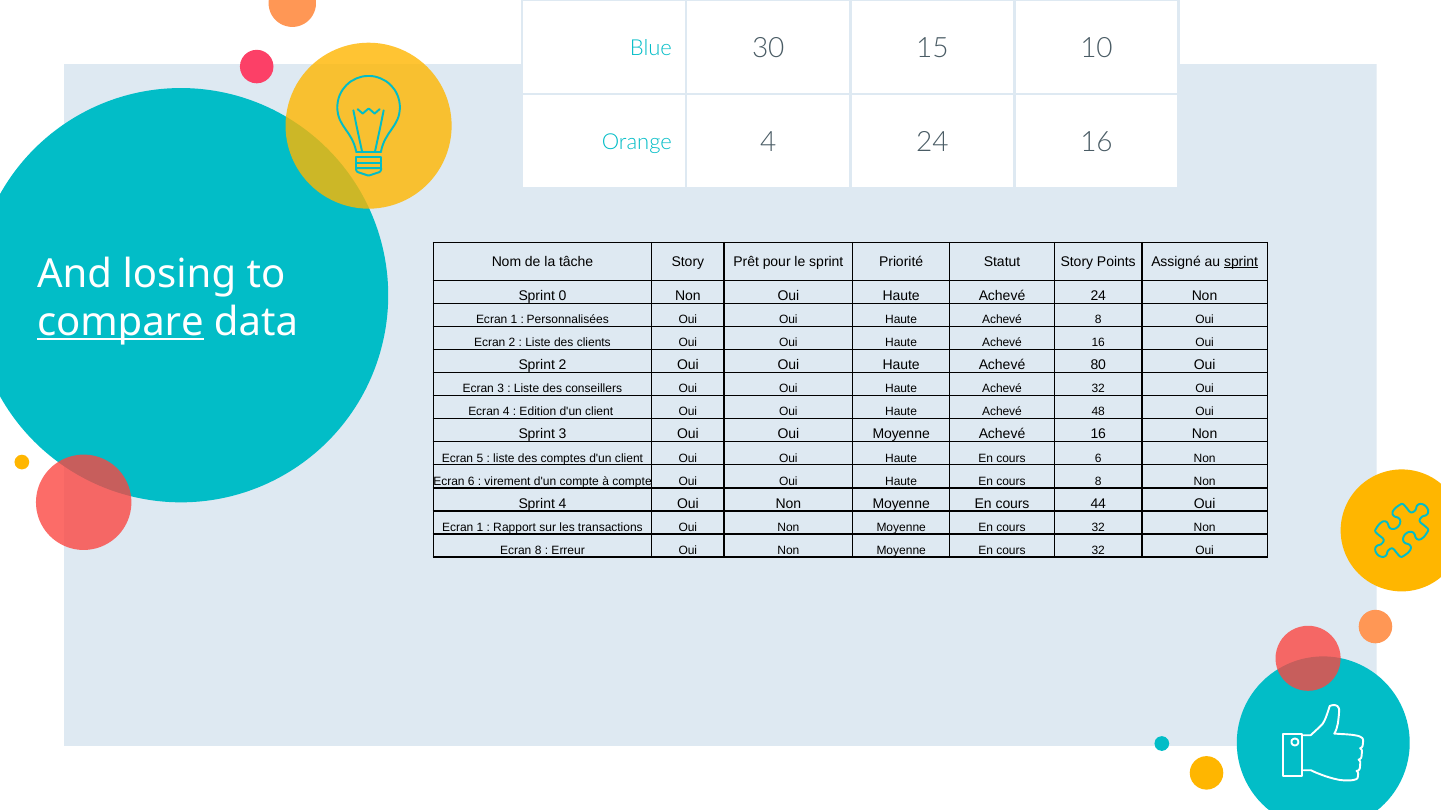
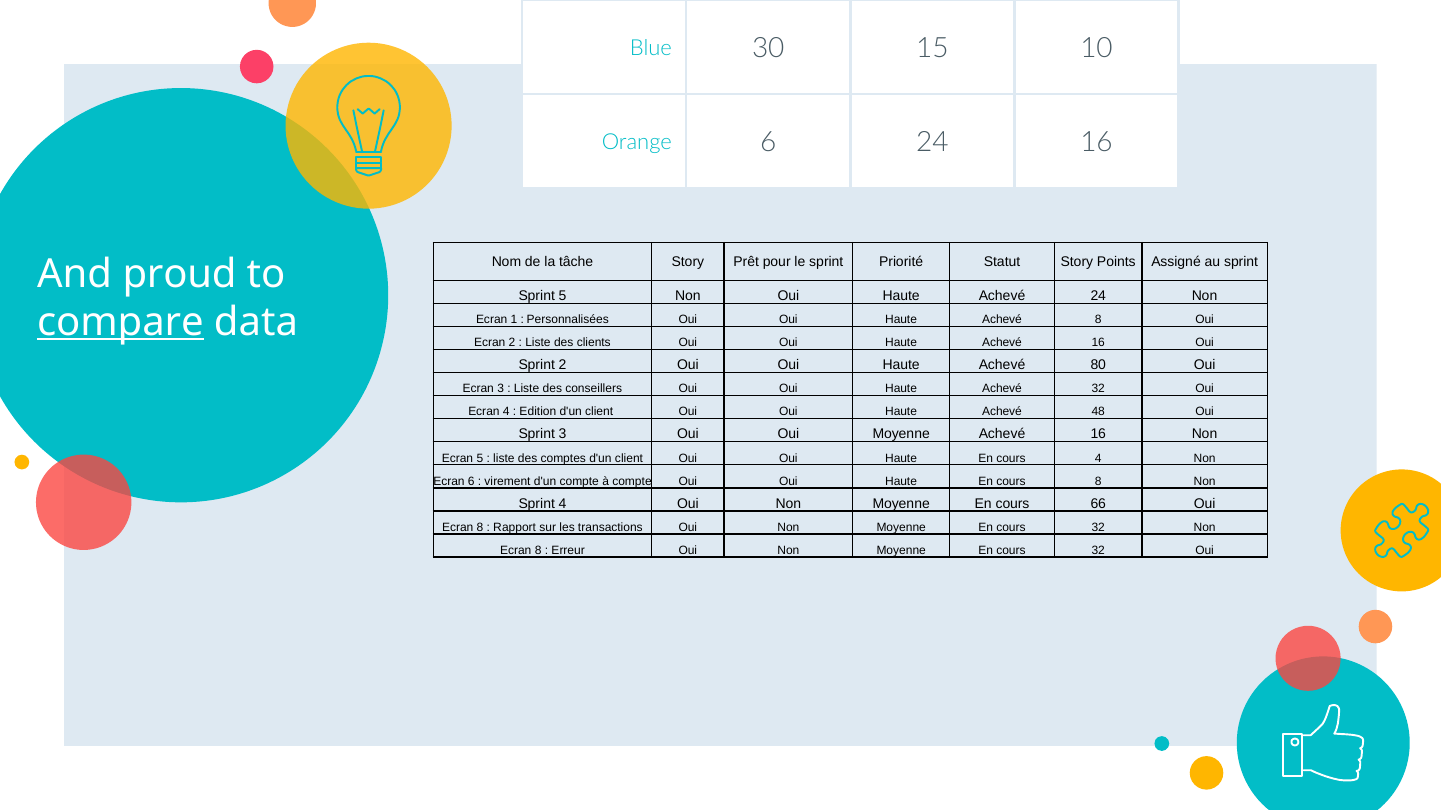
Orange 4: 4 -> 6 (768, 143)
sprint underline: present -> none (1241, 262)
losing: losing -> proud (179, 274)
Sprint 0: 0 -> 5 (563, 296)
cours 6: 6 -> 4 (1098, 459)
44: 44 -> 66 (1098, 504)
1: 1 -> 8 (480, 528)
